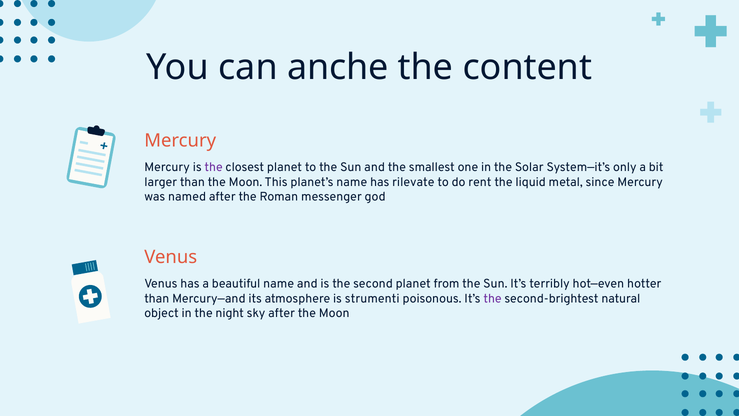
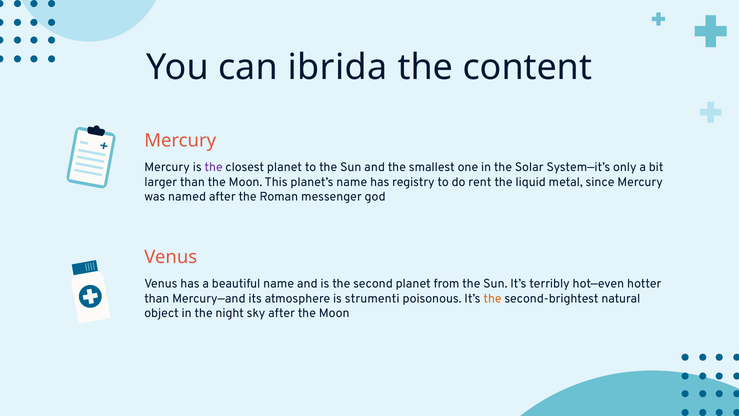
anche: anche -> ibrida (338, 67)
rilevate: rilevate -> registry (413, 182)
the colour: purple -> orange (492, 298)
